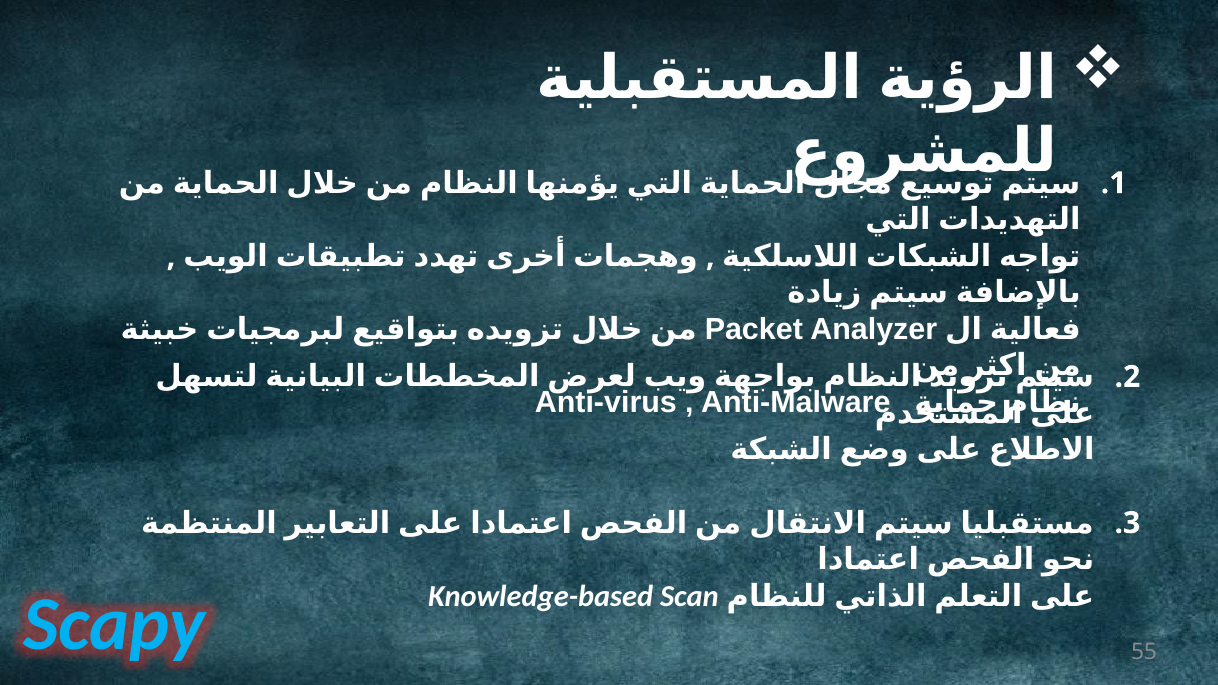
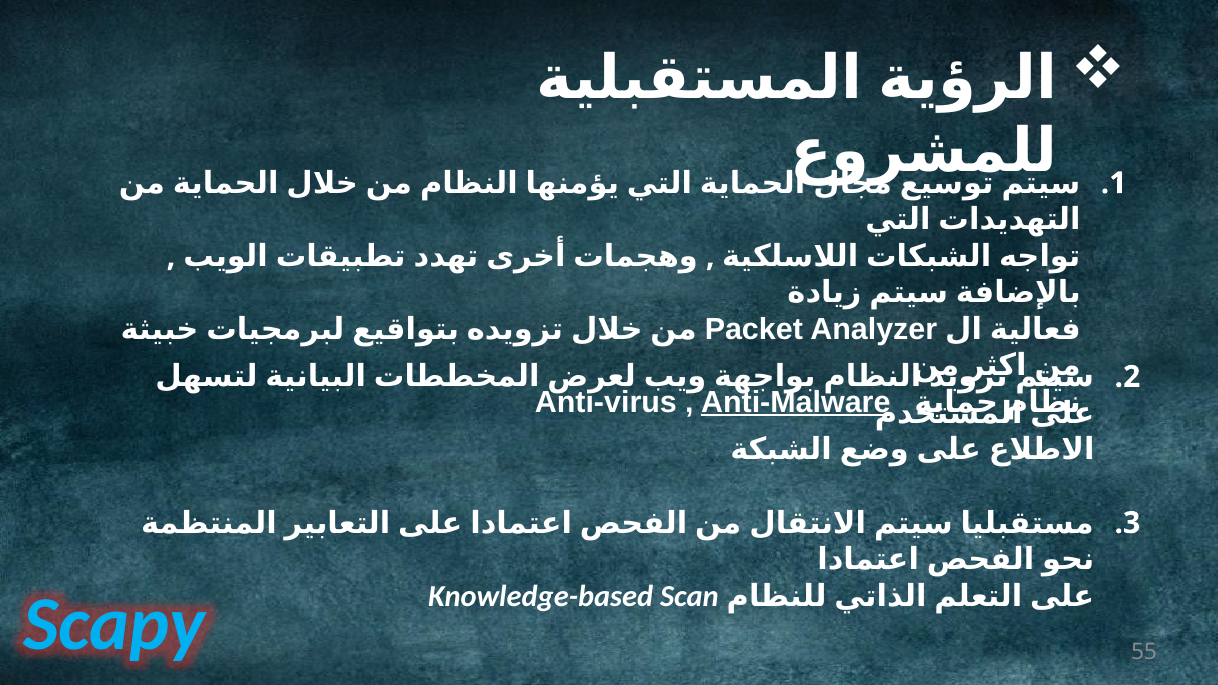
Anti-Malware underline: none -> present (796, 402)
